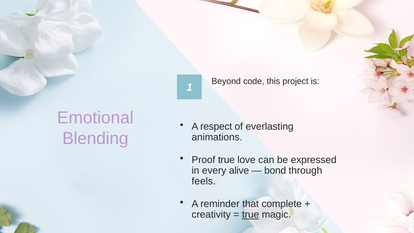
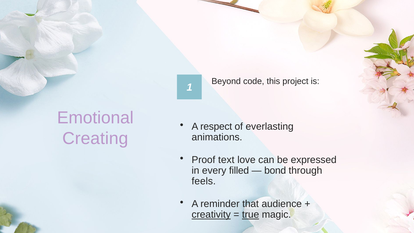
Blending: Blending -> Creating (95, 138)
Proof true: true -> text (226, 160)
alive: alive -> filled (239, 170)
complete: complete -> audience (282, 204)
creativity underline: none -> present (211, 214)
